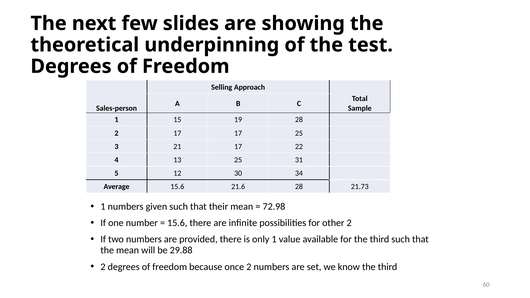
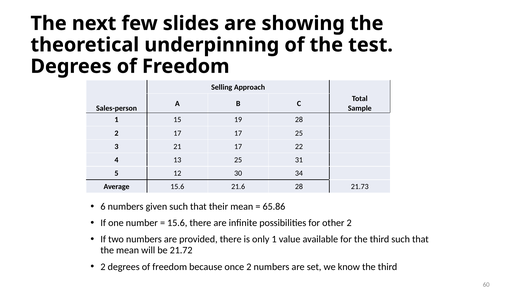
1: 1 -> 6 (103, 207)
72.98: 72.98 -> 65.86 (274, 207)
29.88: 29.88 -> 21.72 (181, 250)
